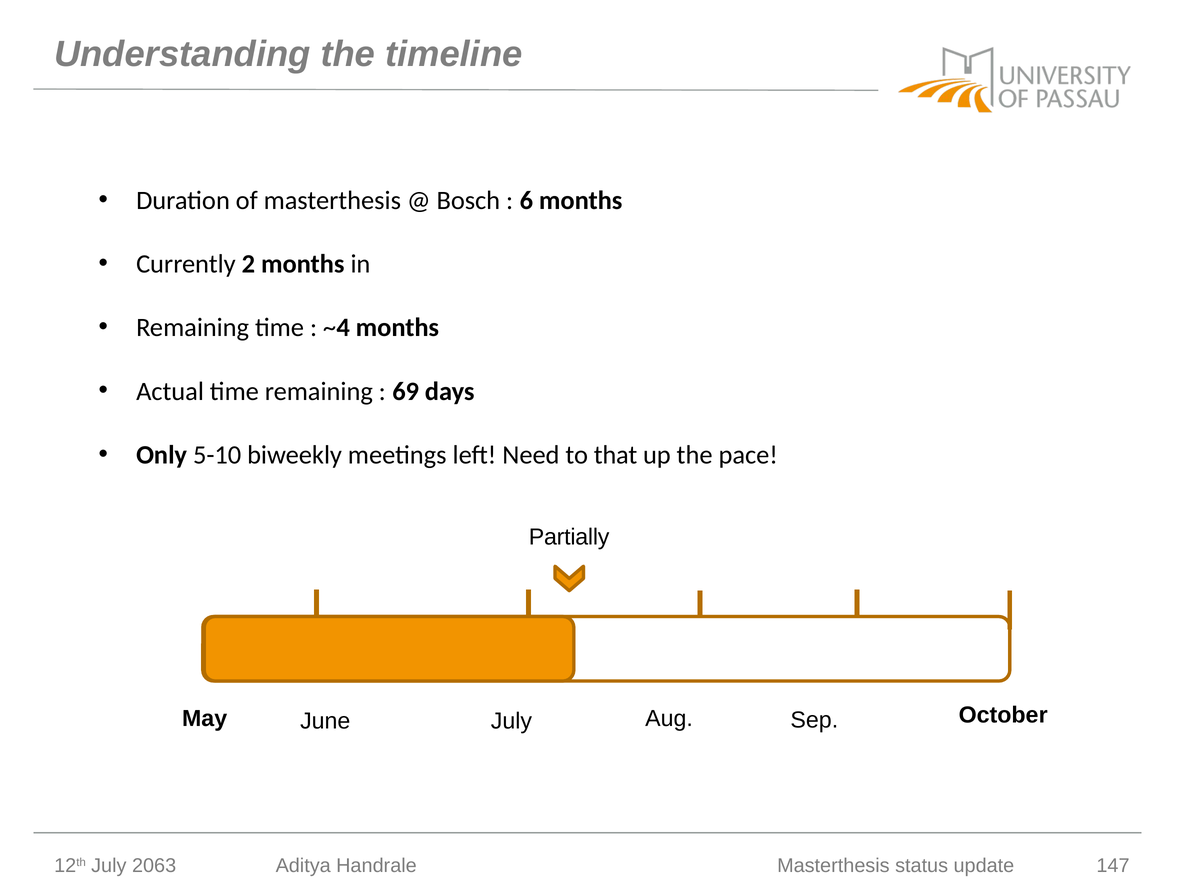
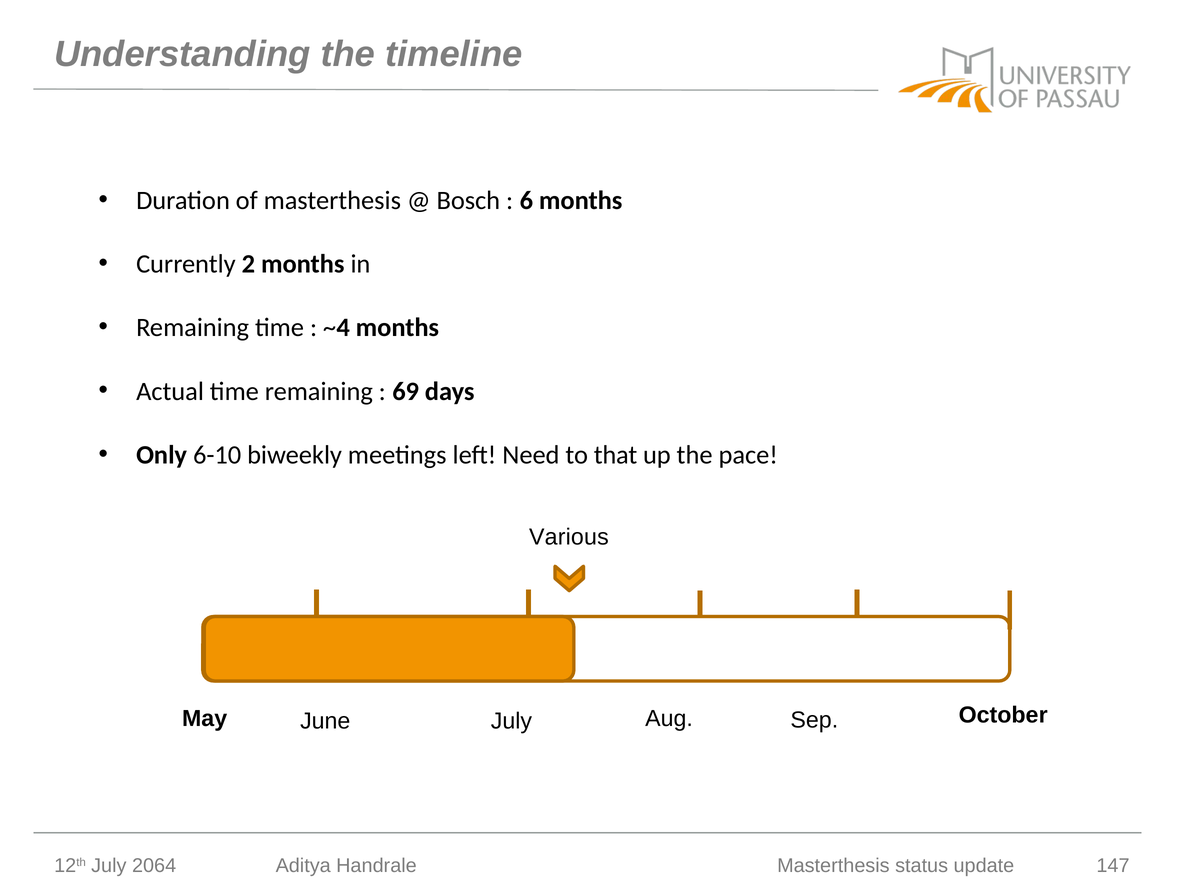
5-10: 5-10 -> 6-10 (217, 455)
Partially: Partially -> Various (569, 537)
2063: 2063 -> 2064 (154, 866)
